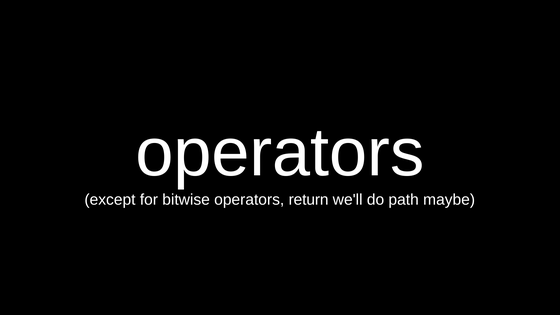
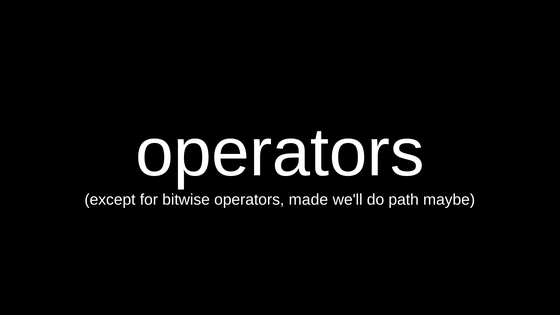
return: return -> made (308, 200)
